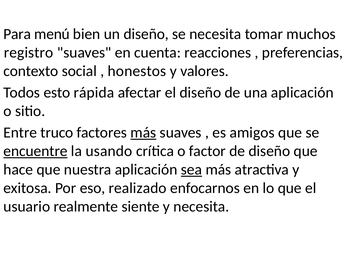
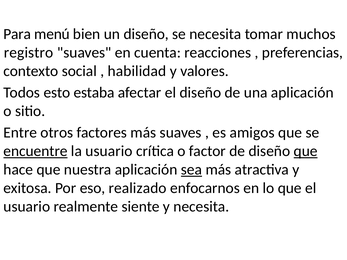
honestos: honestos -> habilidad (137, 71)
rápida: rápida -> estaba (94, 93)
truco: truco -> otros (57, 133)
más underline: present -> none (143, 133)
la usando: usando -> usuario (109, 151)
que underline: none -> present (306, 151)
